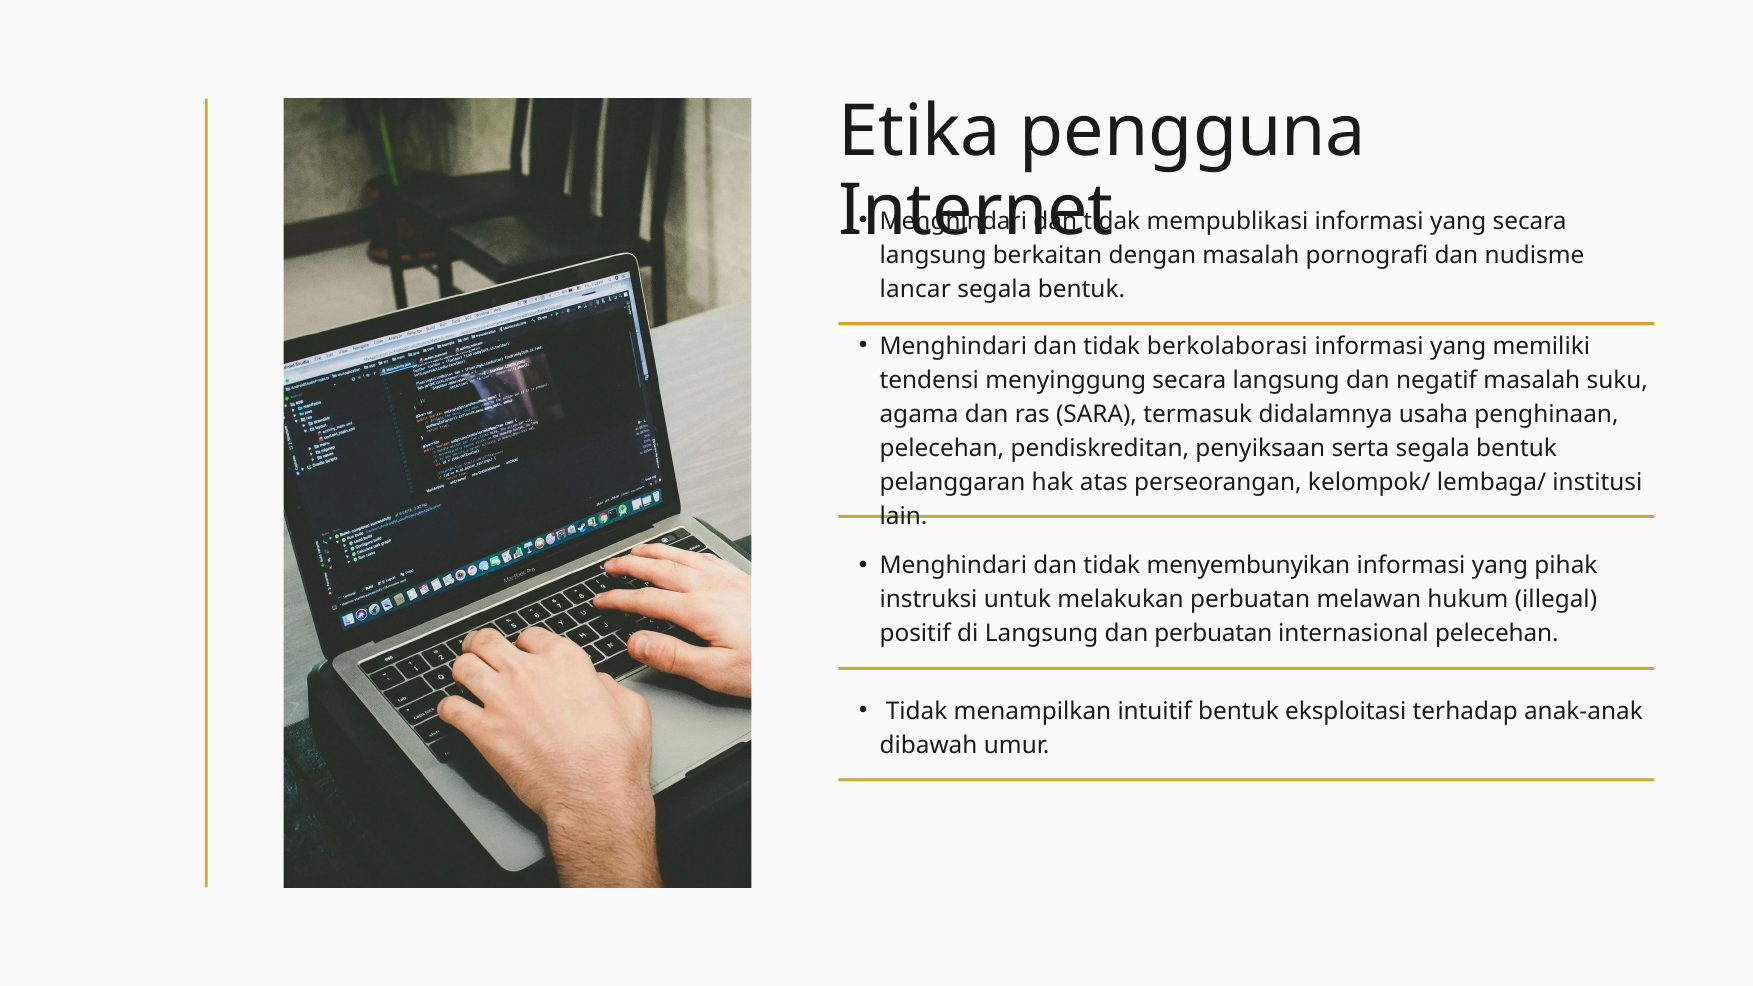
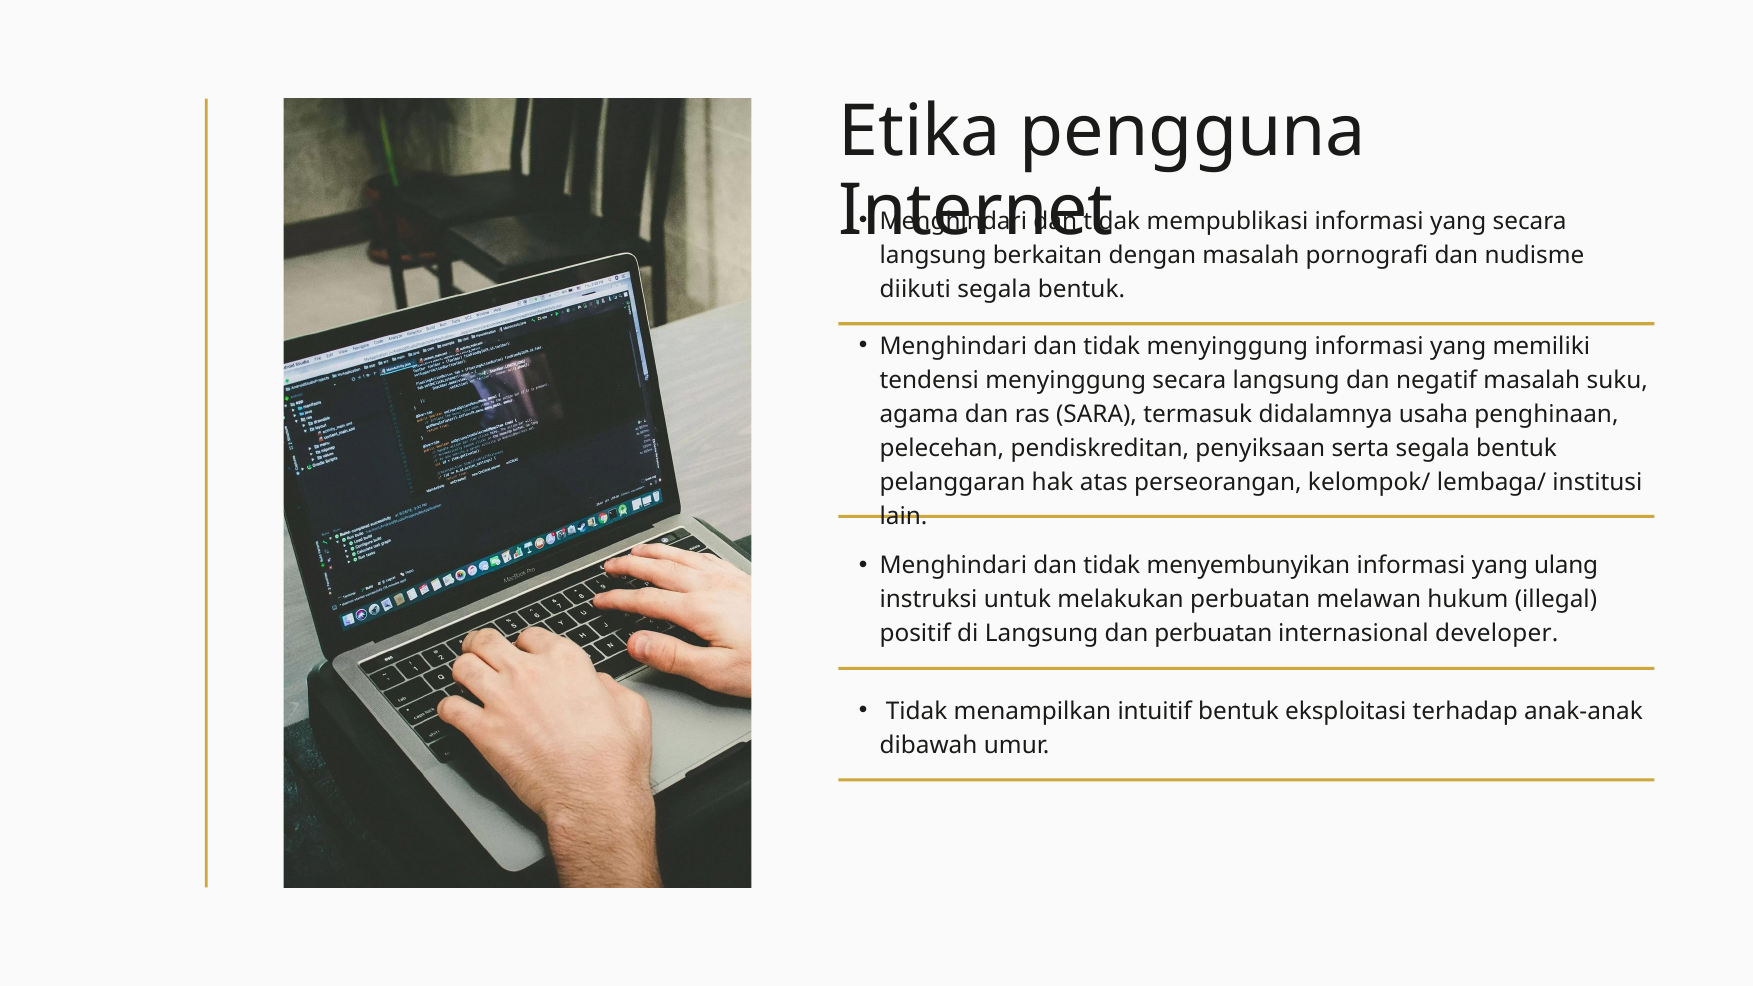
lancar: lancar -> diikuti (915, 289)
tidak berkolaborasi: berkolaborasi -> menyinggung (1227, 346)
pihak: pihak -> ulang (1566, 566)
internasional pelecehan: pelecehan -> developer (1497, 634)
